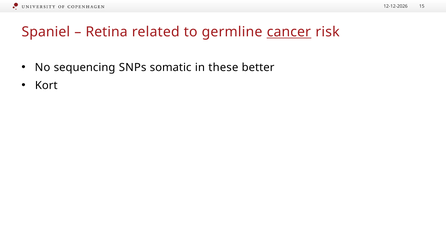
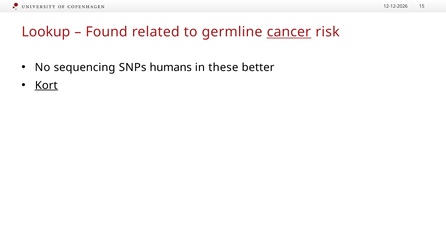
Spaniel: Spaniel -> Lookup (46, 32)
Retina: Retina -> Found (107, 32)
somatic: somatic -> humans (171, 67)
Kort underline: none -> present (46, 85)
